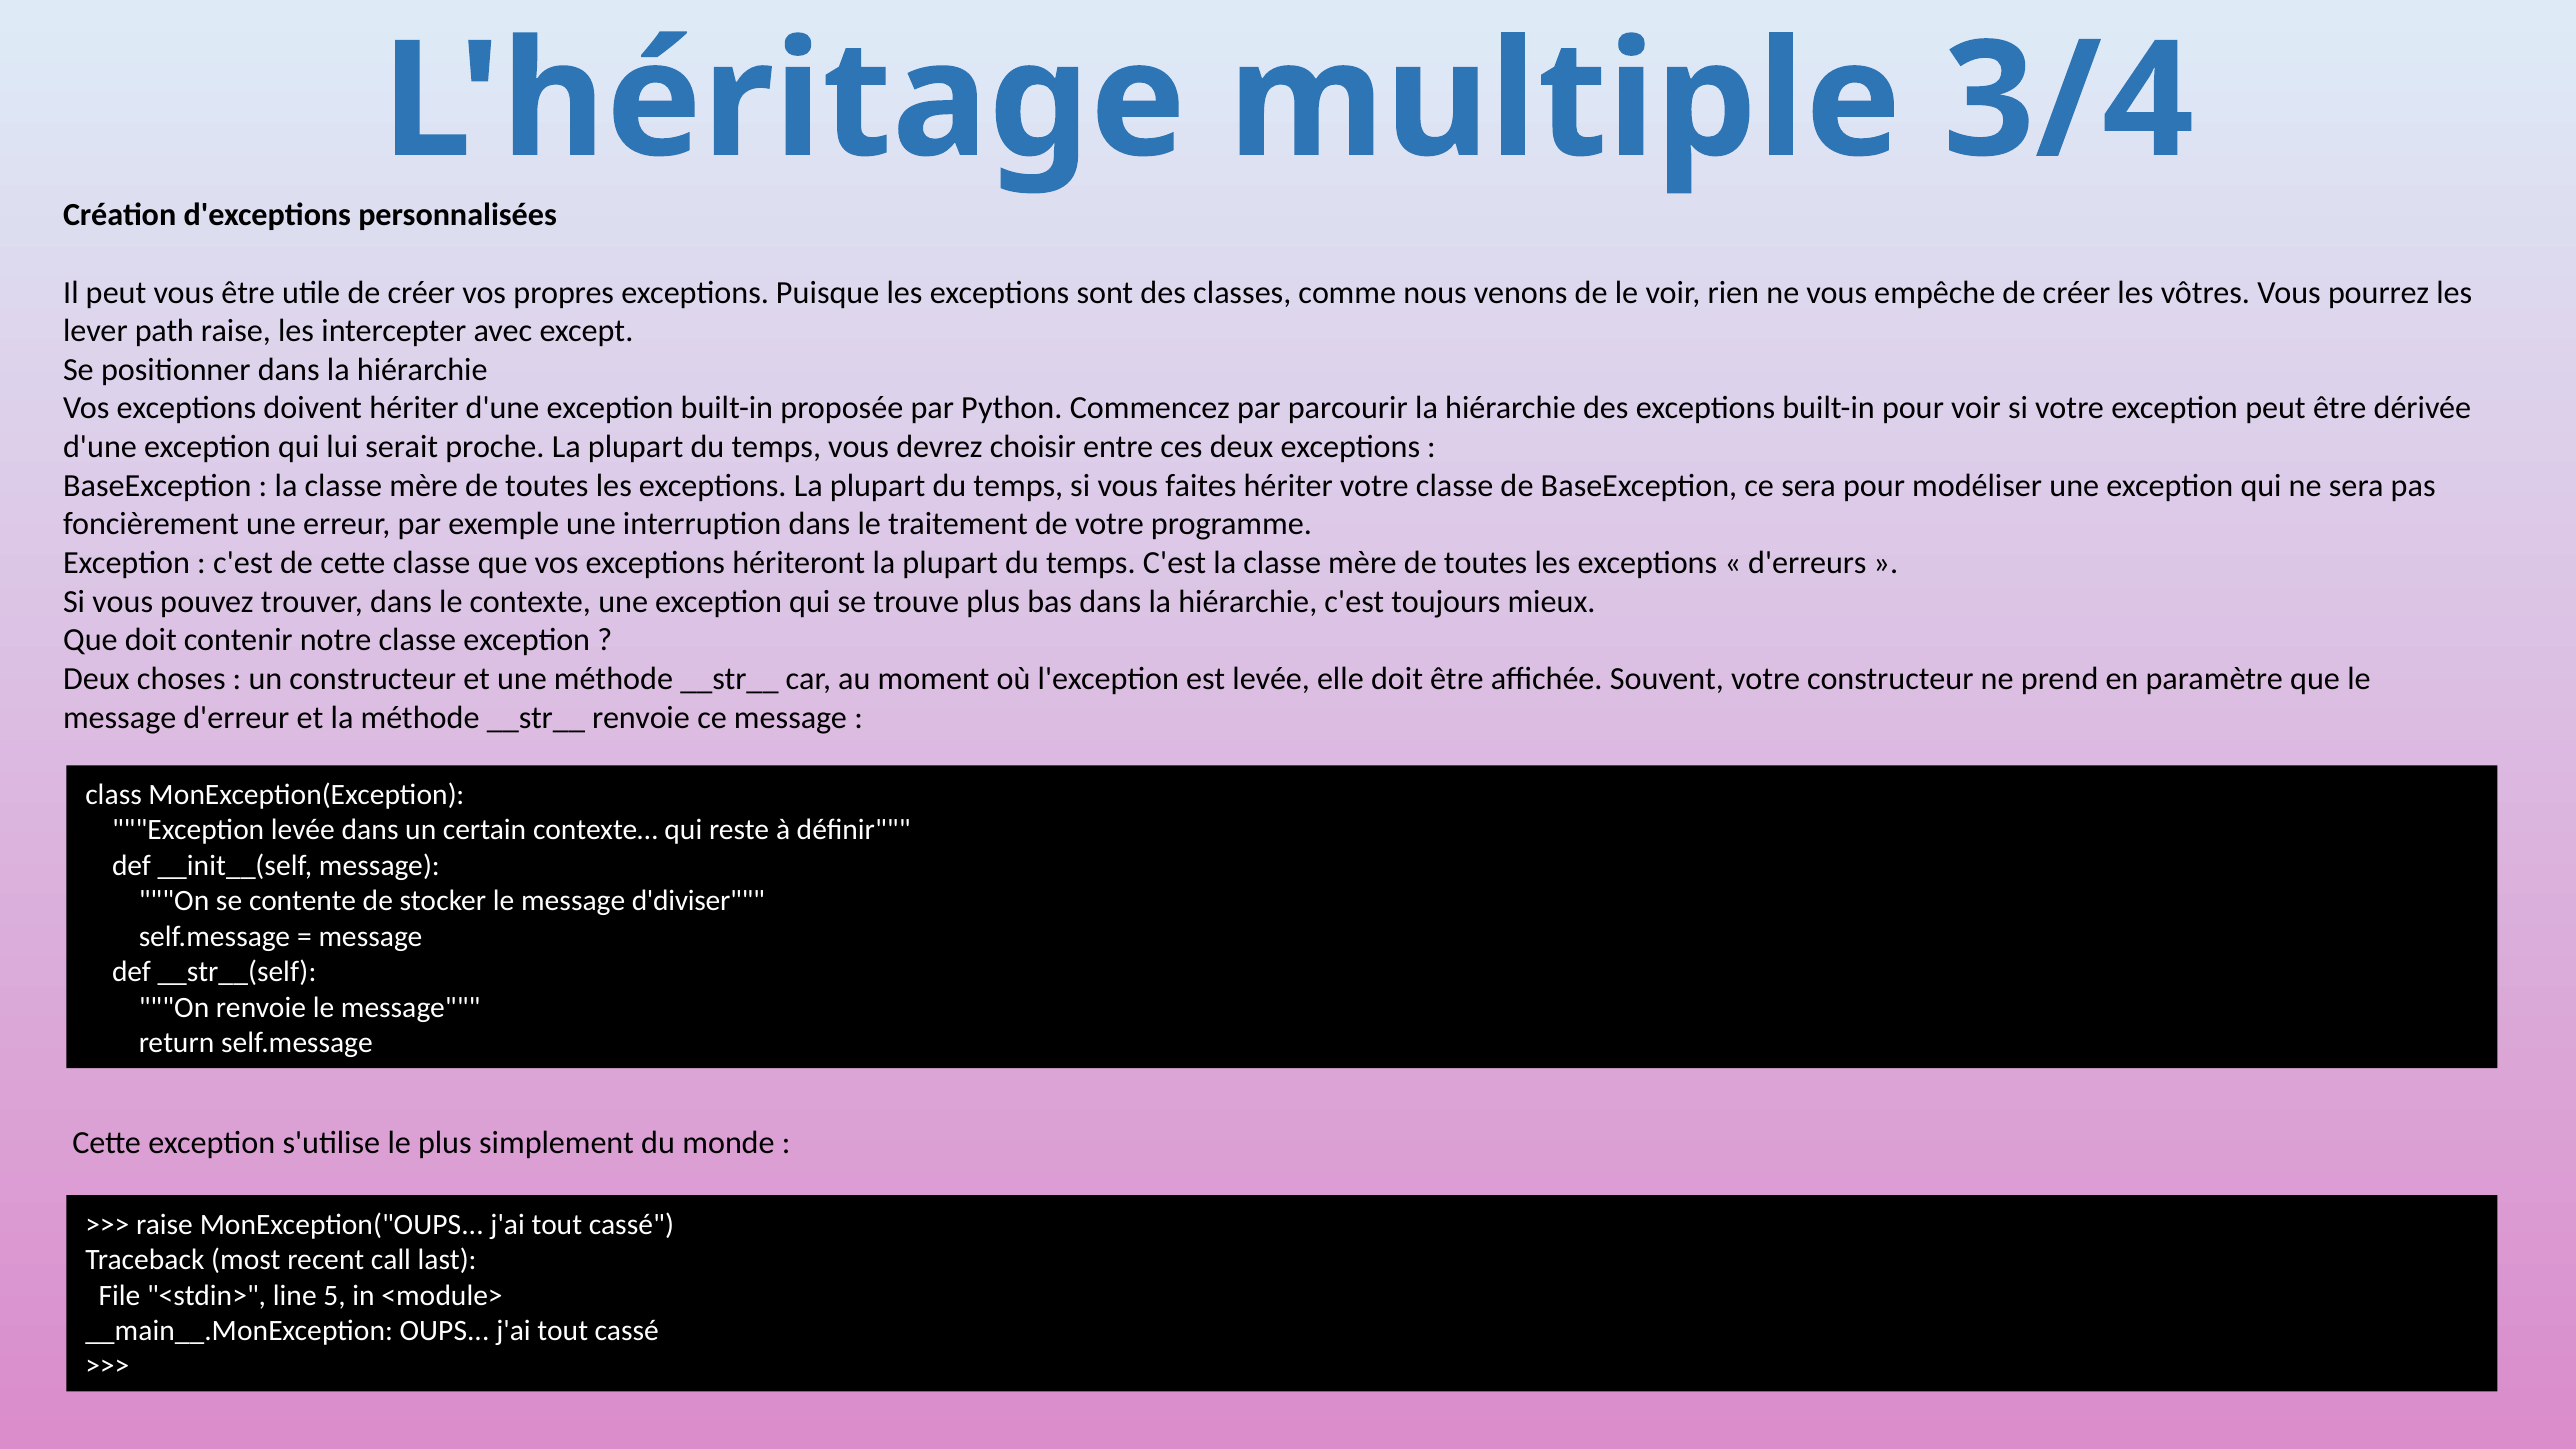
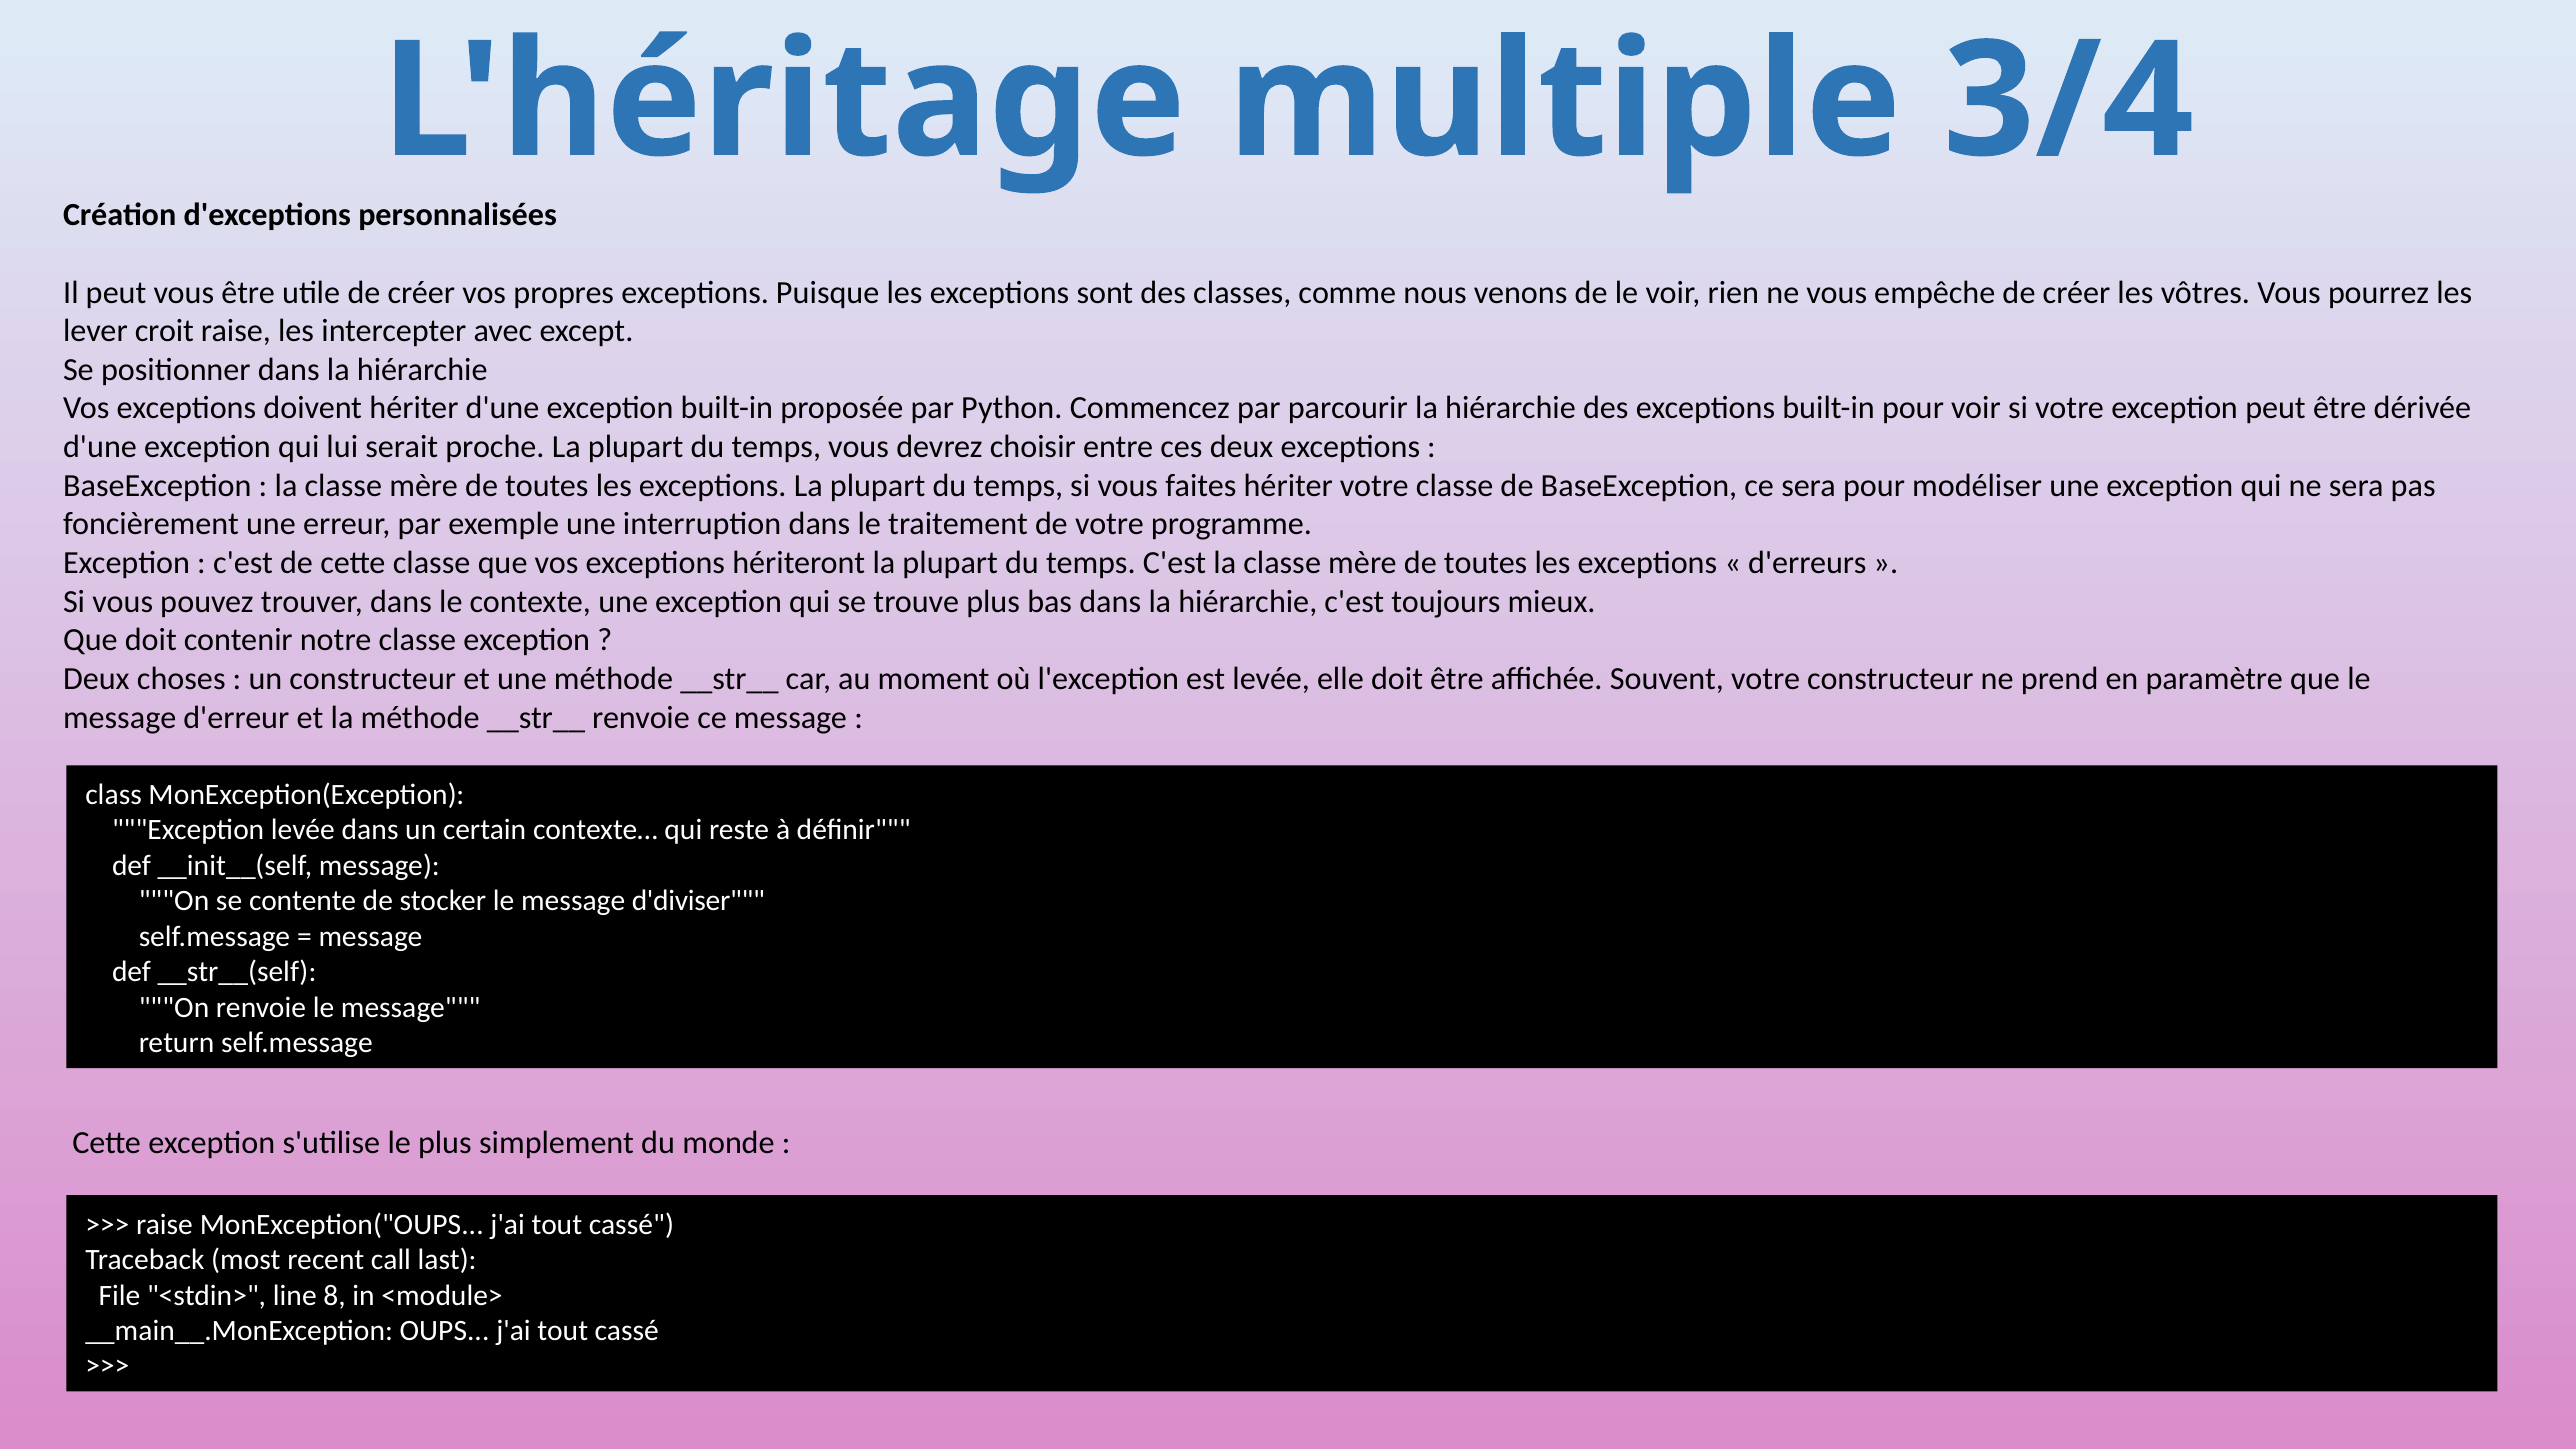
path: path -> croit (164, 331)
5: 5 -> 8 (334, 1295)
